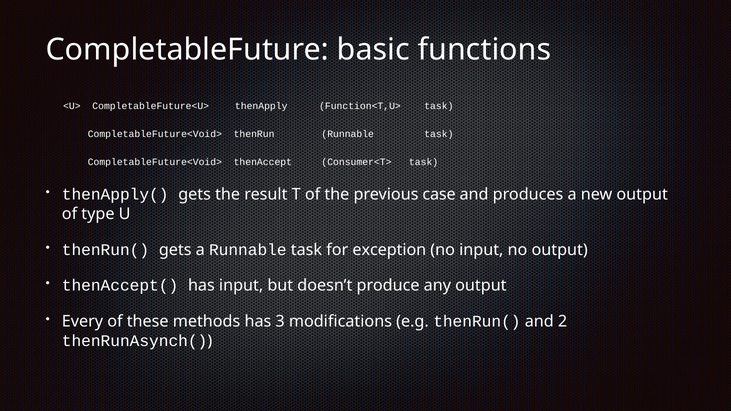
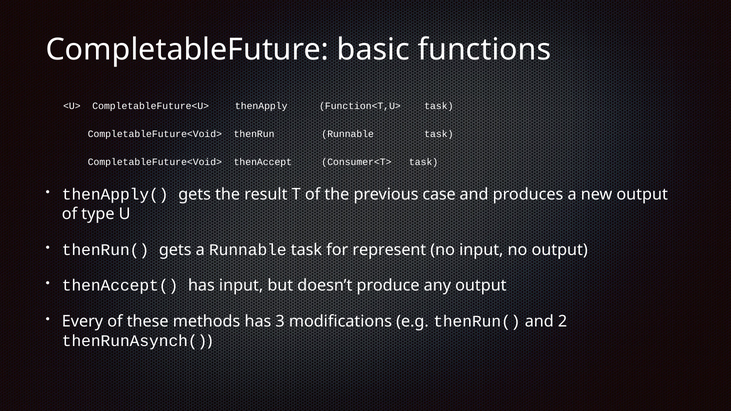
exception: exception -> represent (389, 250)
